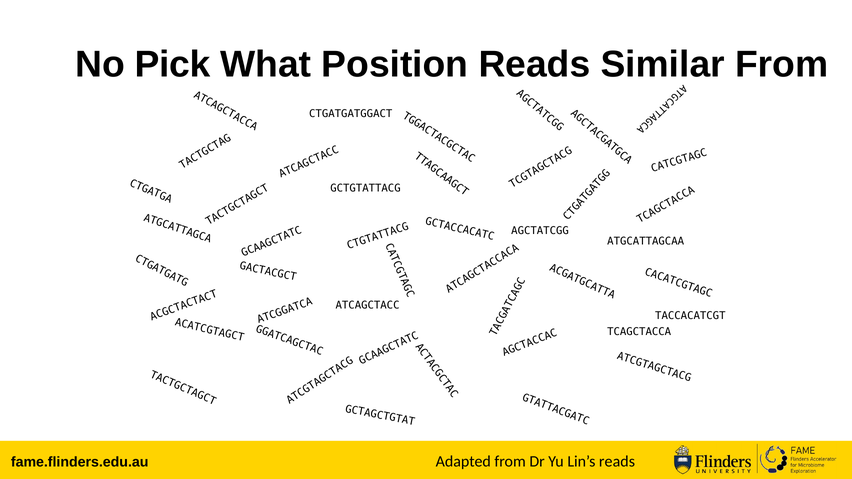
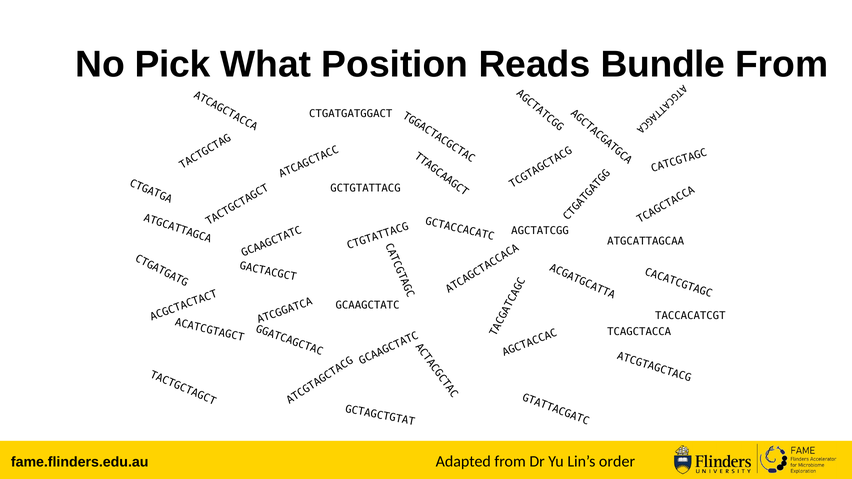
Similar: Similar -> Bundle (663, 65)
ATCAGCTACC: ATCAGCTACC -> GCAAGCTATC (368, 305)
Lin’s reads: reads -> order (617, 462)
